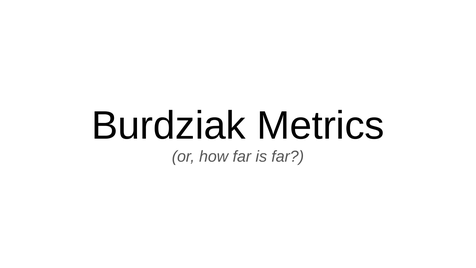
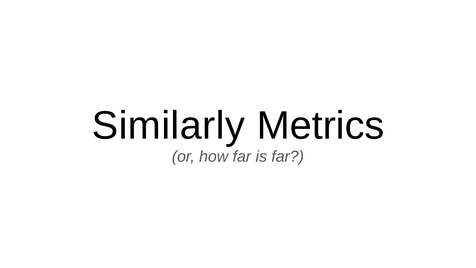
Burdziak: Burdziak -> Similarly (168, 126)
